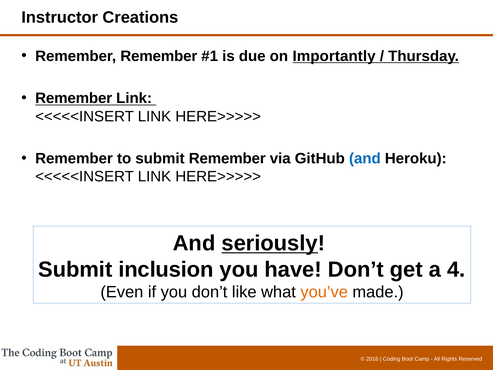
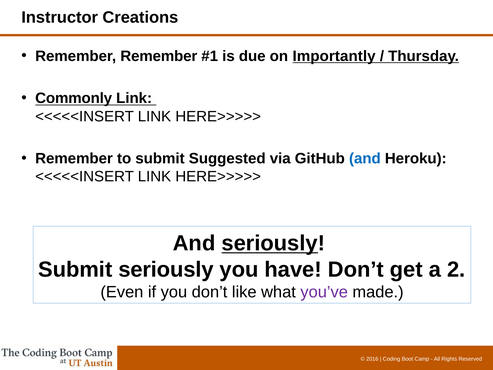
Remember: Remember -> Commonly (74, 98)
submit Remember: Remember -> Suggested (227, 158)
Submit inclusion: inclusion -> seriously (166, 269)
4: 4 -> 2 (456, 269)
you’ve colour: orange -> purple (324, 292)
